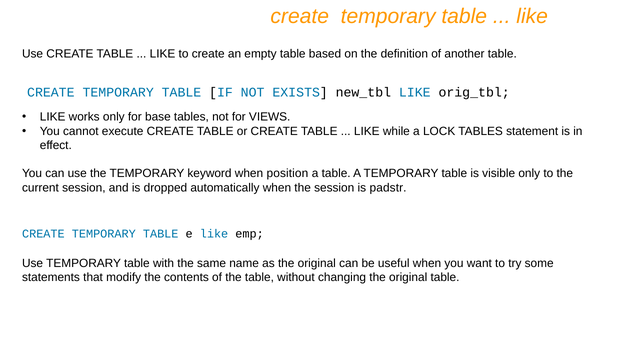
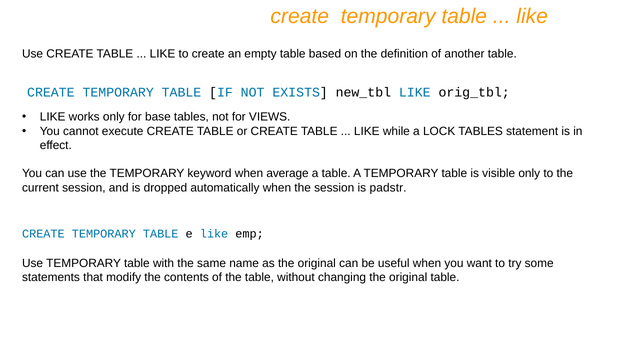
position: position -> average (288, 173)
